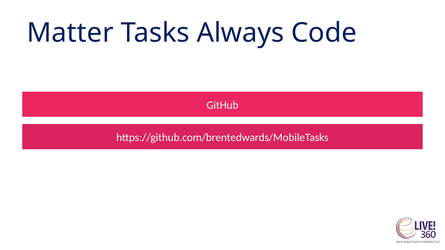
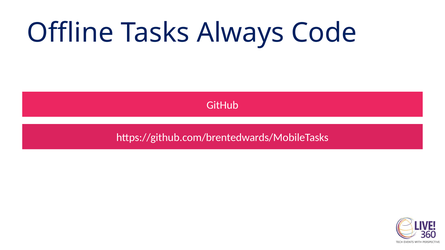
Matter: Matter -> Offline (70, 33)
